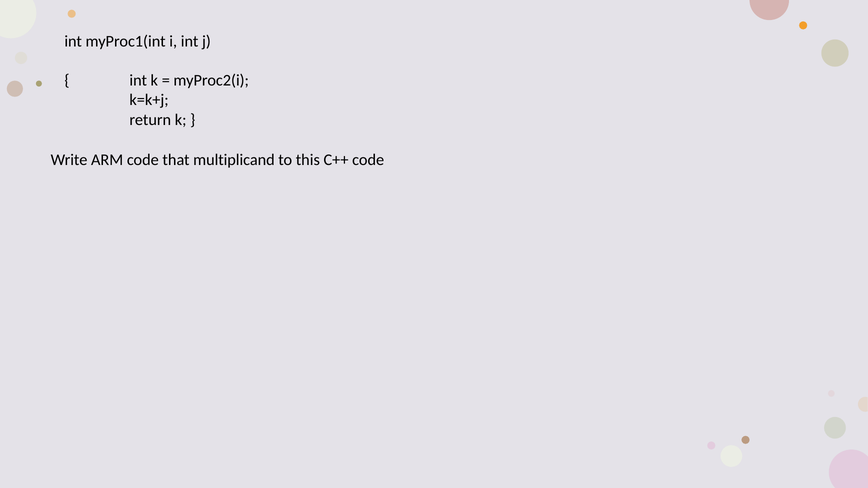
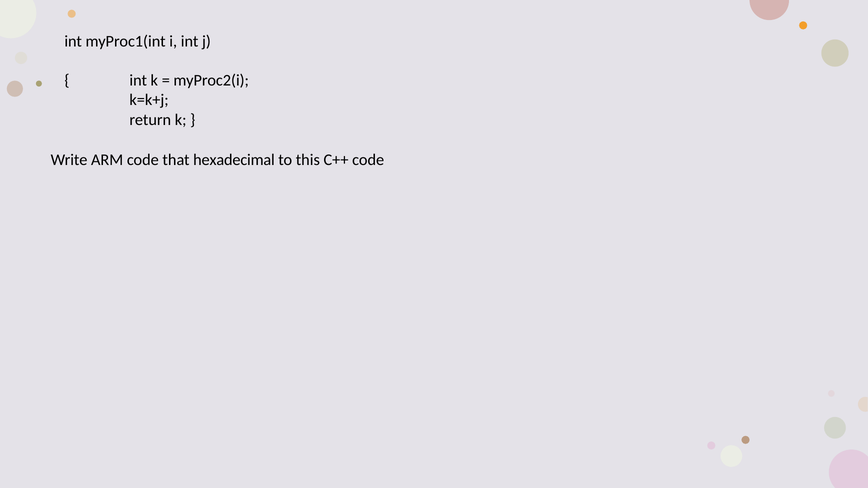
multiplicand: multiplicand -> hexadecimal (234, 160)
